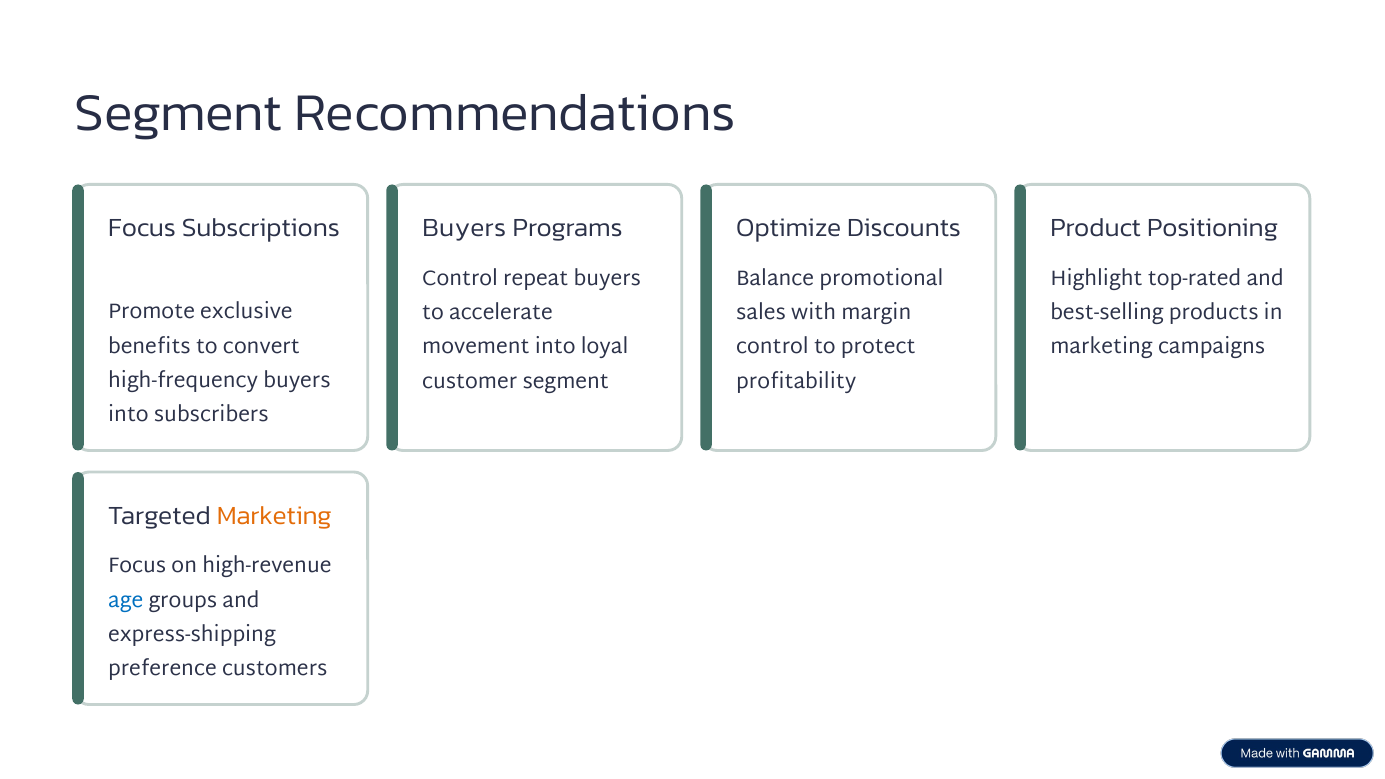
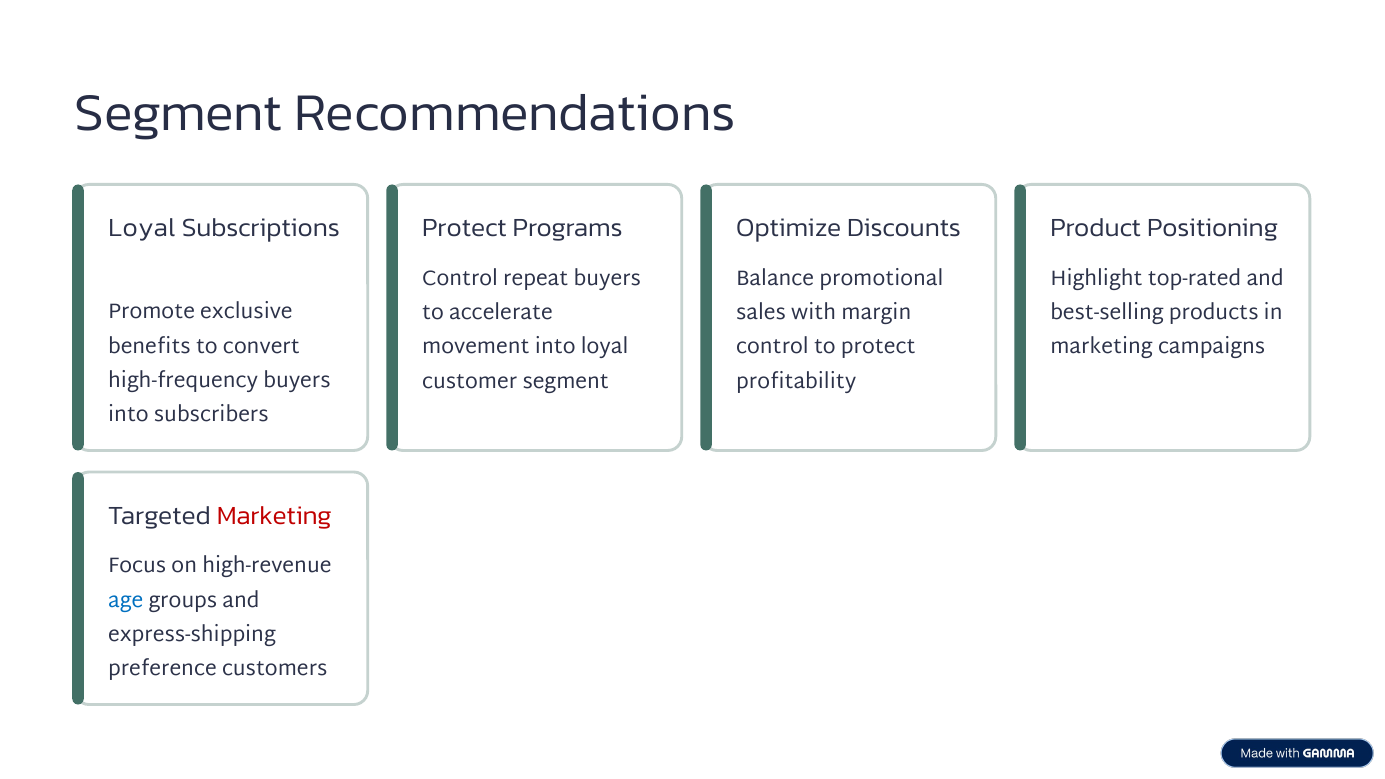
Focus: Focus -> Loyal (142, 228)
Buyers: Buyers -> Protect (464, 228)
Marketing colour: orange -> red (274, 515)
